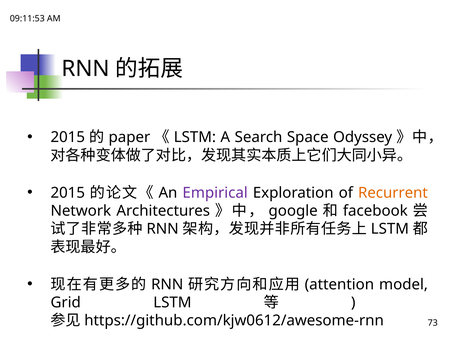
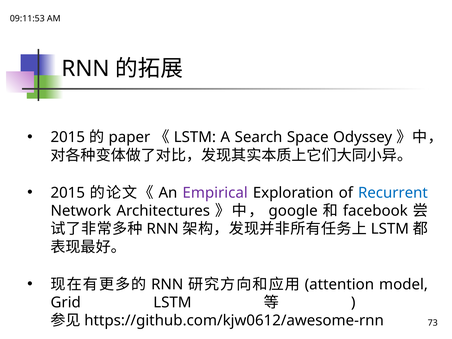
Recurrent colour: orange -> blue (393, 193)
